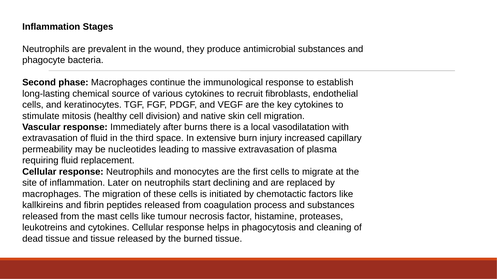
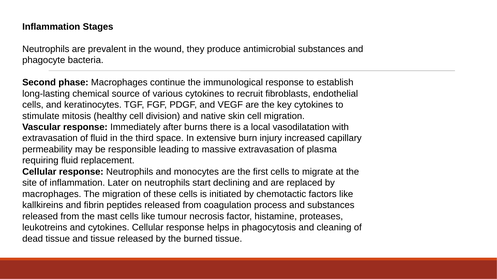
nucleotides: nucleotides -> responsible (132, 150)
